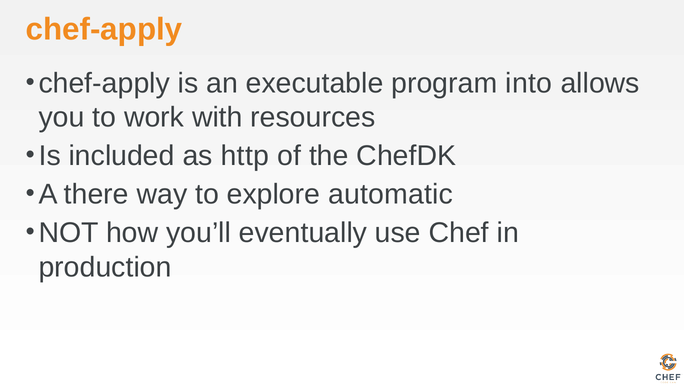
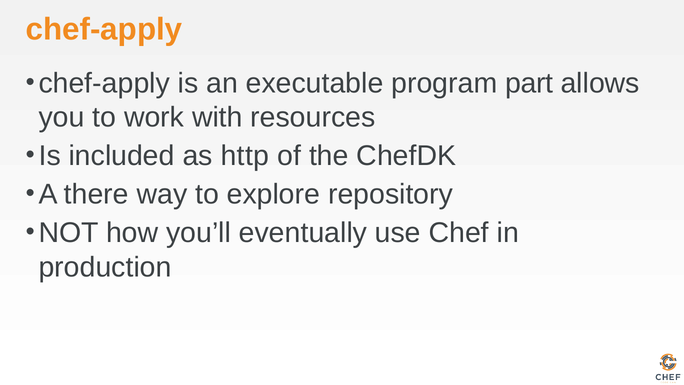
into: into -> part (529, 83)
automatic: automatic -> repository (391, 194)
